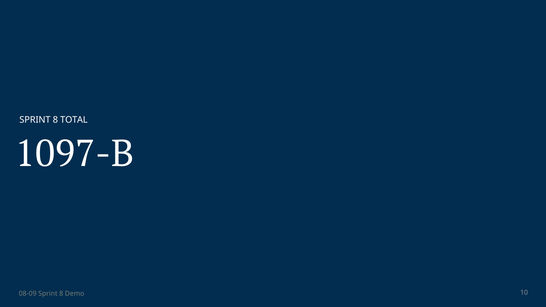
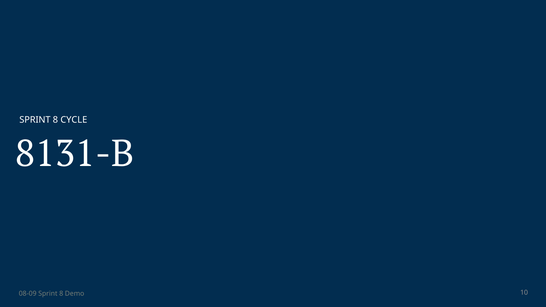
TOTAL: TOTAL -> CYCLE (74, 120)
1097-B: 1097-B -> 8131-B (75, 154)
